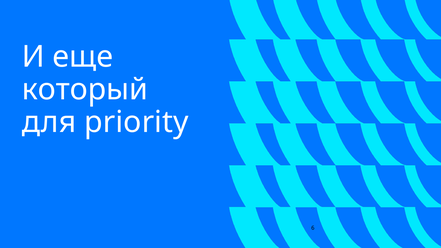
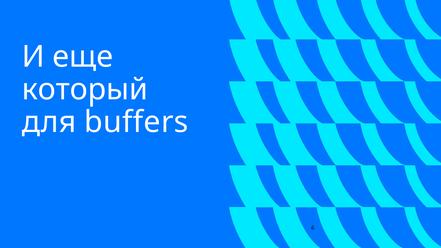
priority: priority -> buffers (136, 122)
